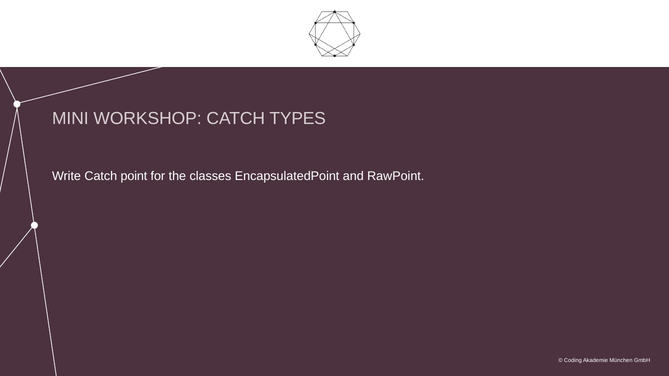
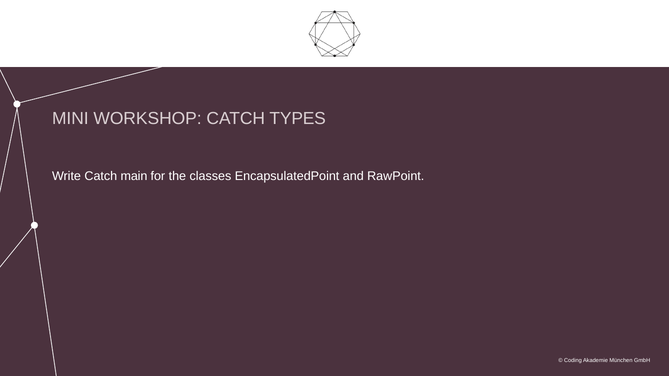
point: point -> main (134, 176)
